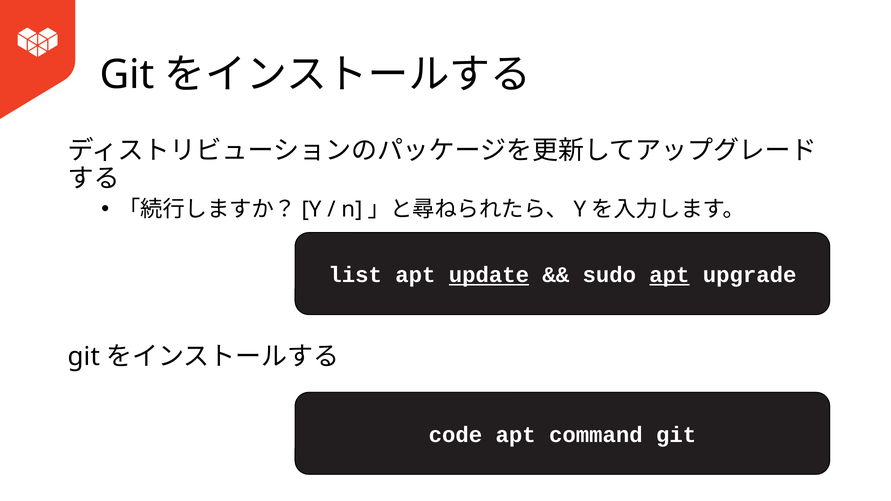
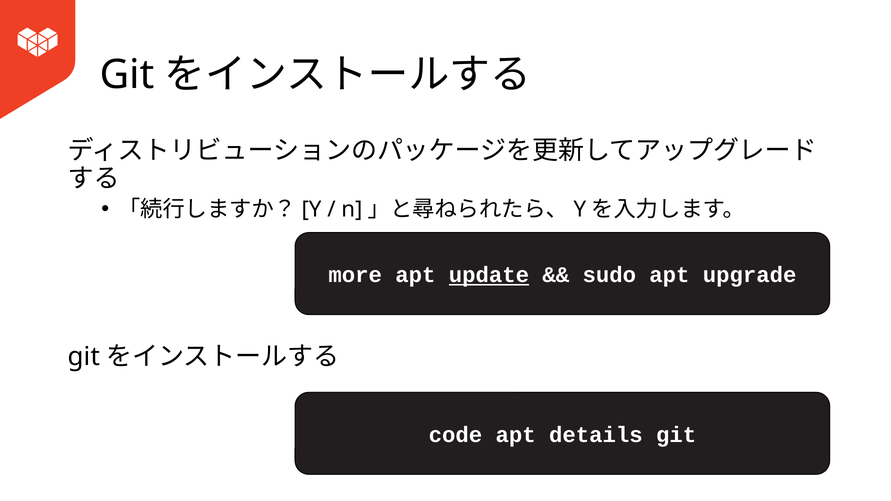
list: list -> more (355, 275)
apt underline: present -> none (669, 275)
command: command -> details (596, 435)
